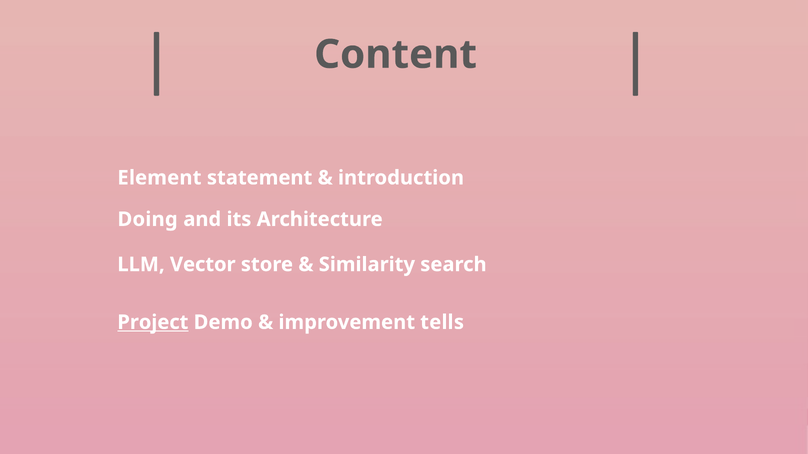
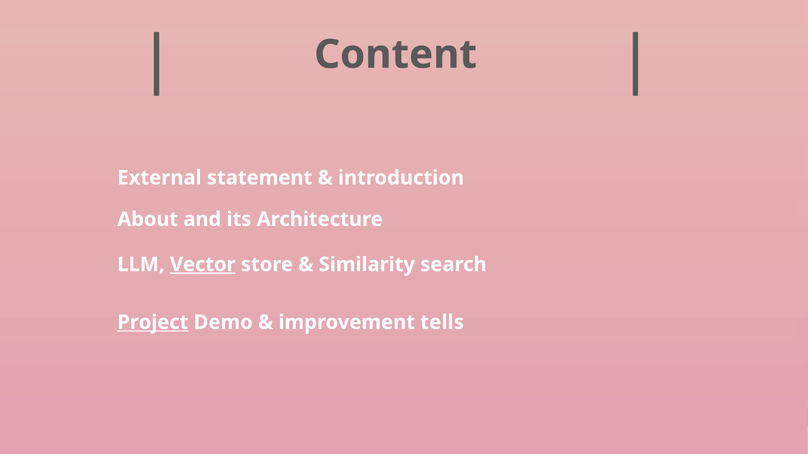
Element: Element -> External (159, 178)
Doing: Doing -> About (148, 220)
Vector underline: none -> present (203, 265)
